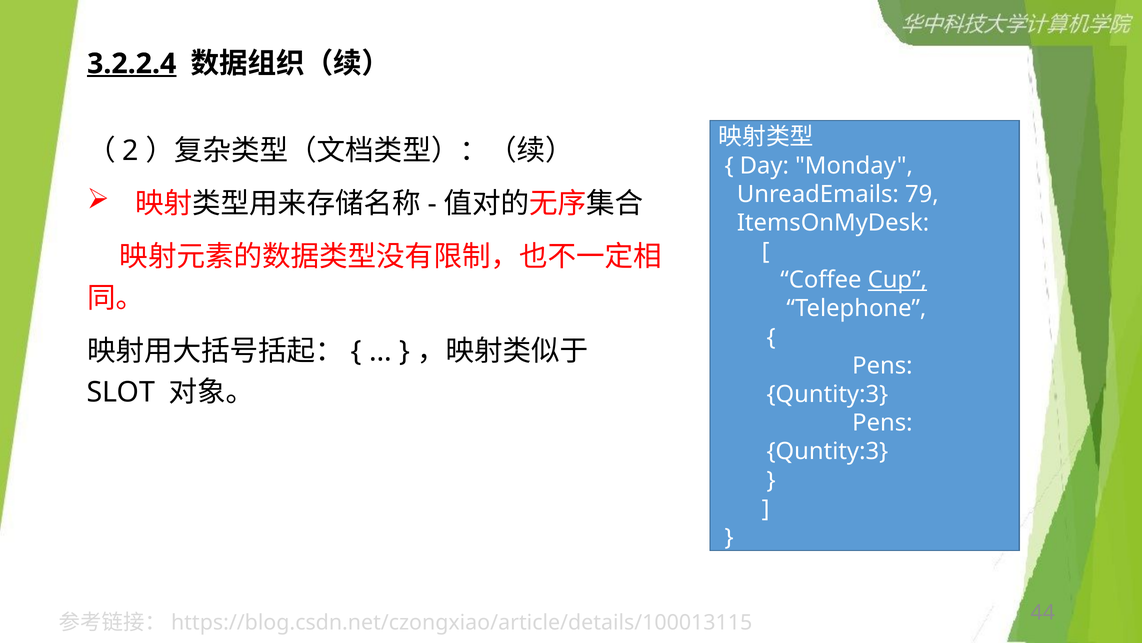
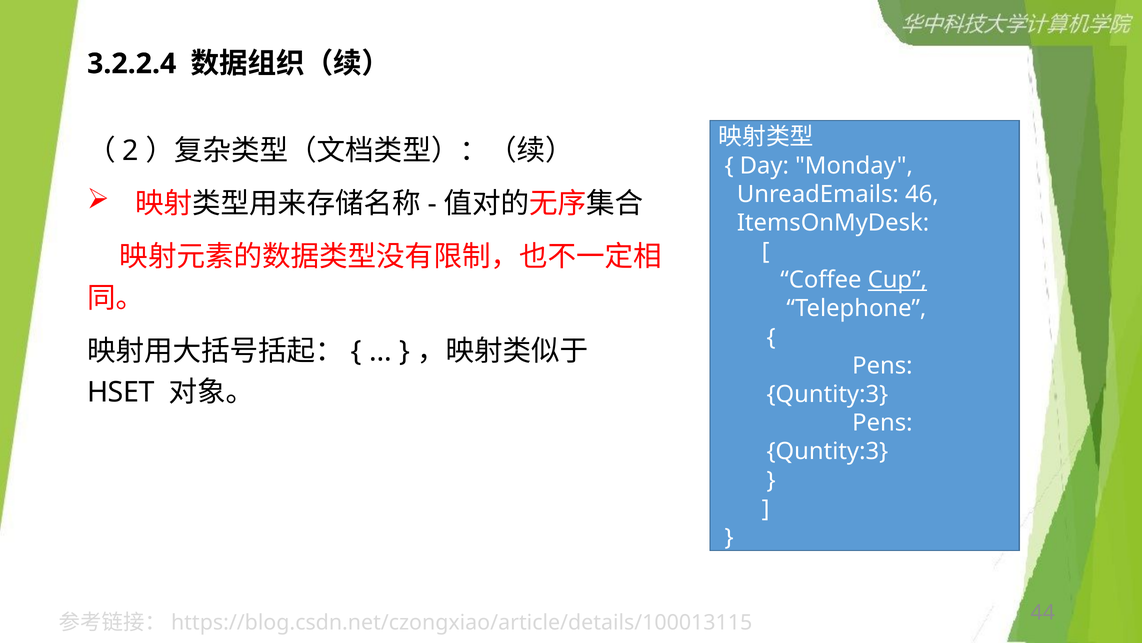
3.2.2.4 underline: present -> none (132, 64)
79: 79 -> 46 (922, 194)
SLOT: SLOT -> HSET (121, 392)
